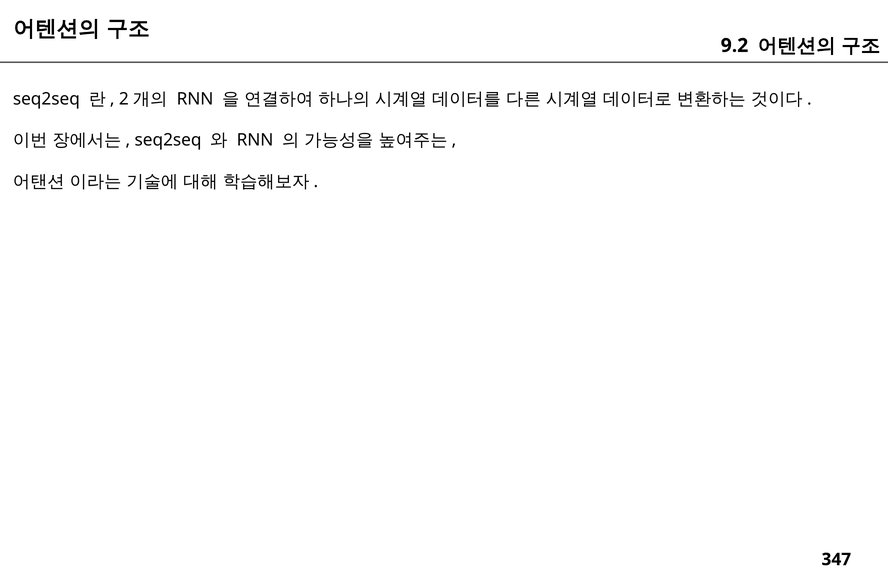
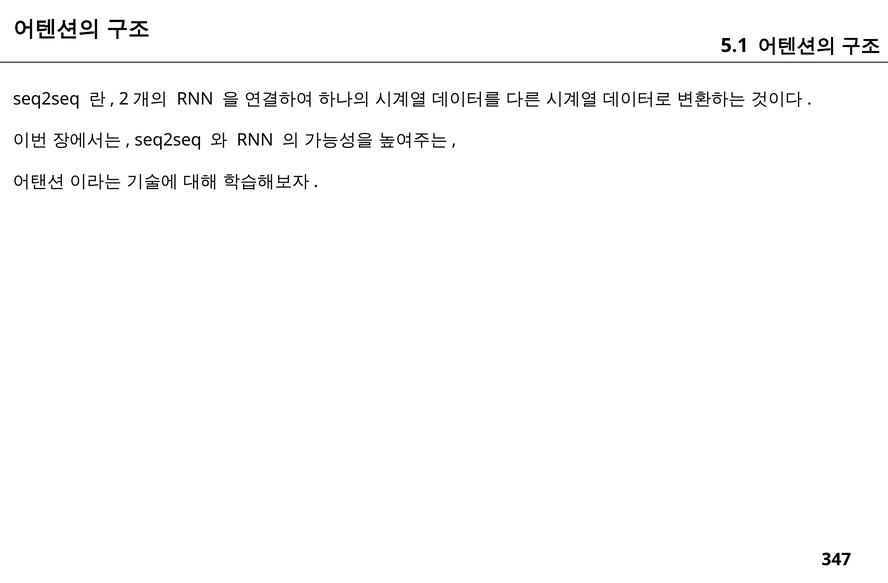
9.2: 9.2 -> 5.1 (734, 46)
